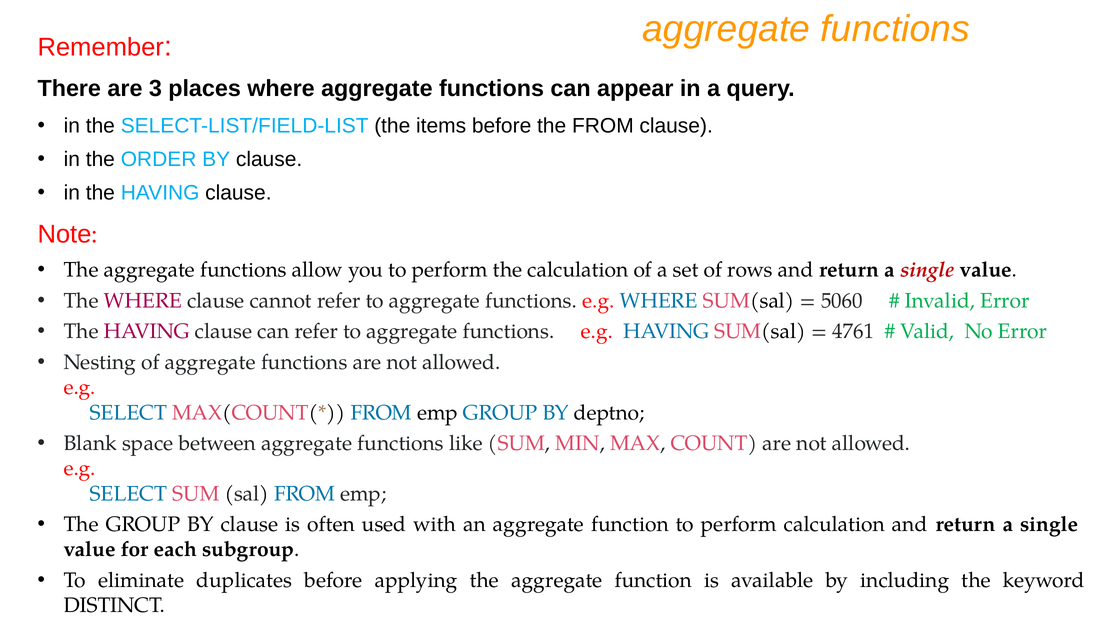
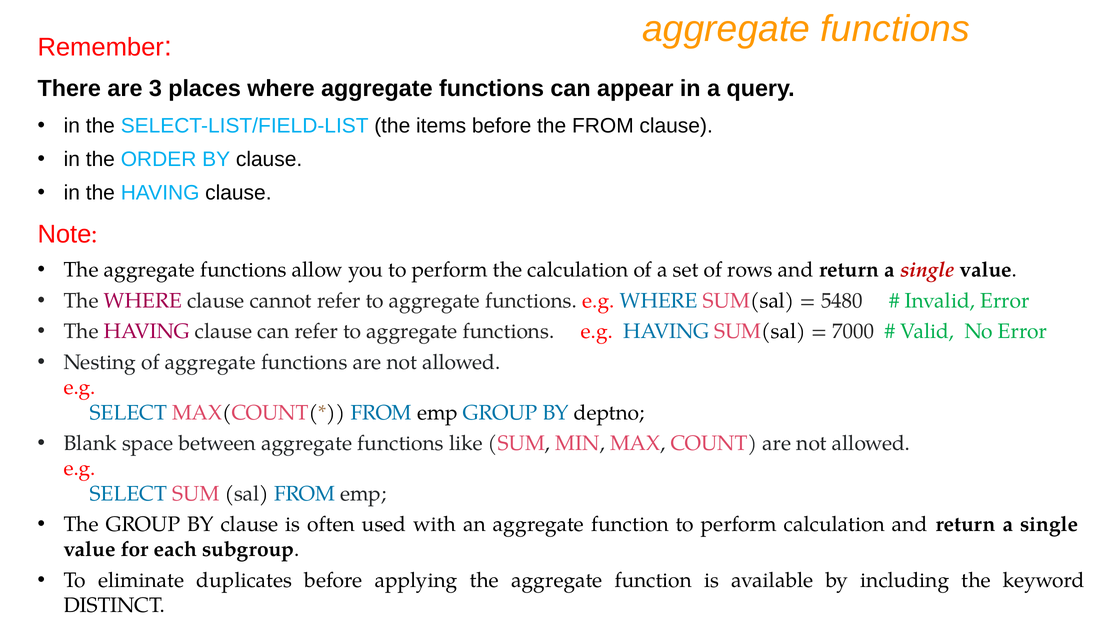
5060: 5060 -> 5480 (842, 301)
4761: 4761 -> 7000 (853, 331)
